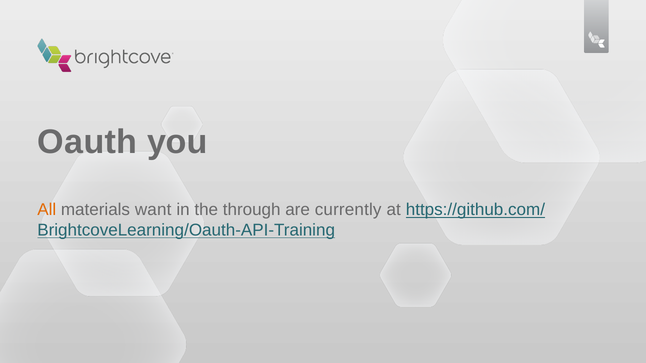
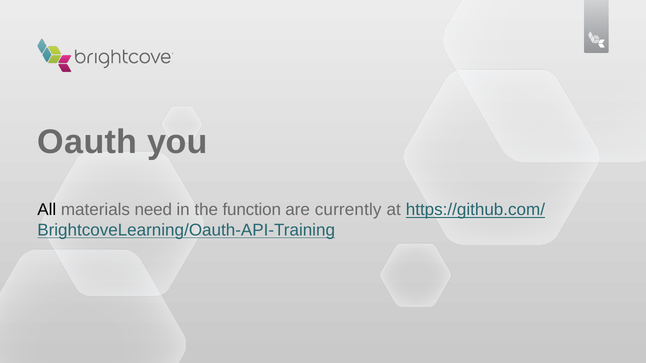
All colour: orange -> black (47, 210)
want: want -> need (153, 210)
through: through -> function (252, 210)
